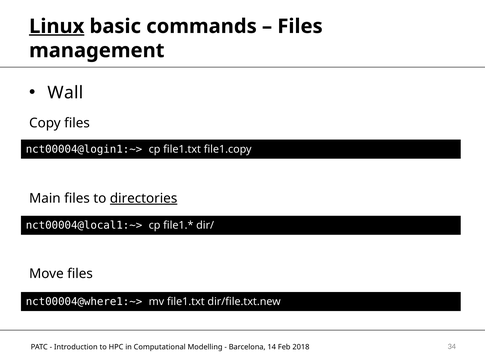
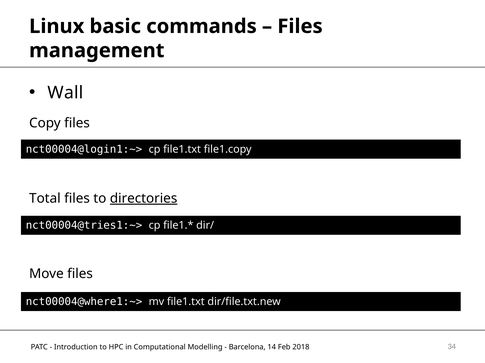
Linux underline: present -> none (57, 26)
Main: Main -> Total (45, 199)
nct00004@local1:~>: nct00004@local1:~> -> nct00004@tries1:~> (84, 226)
